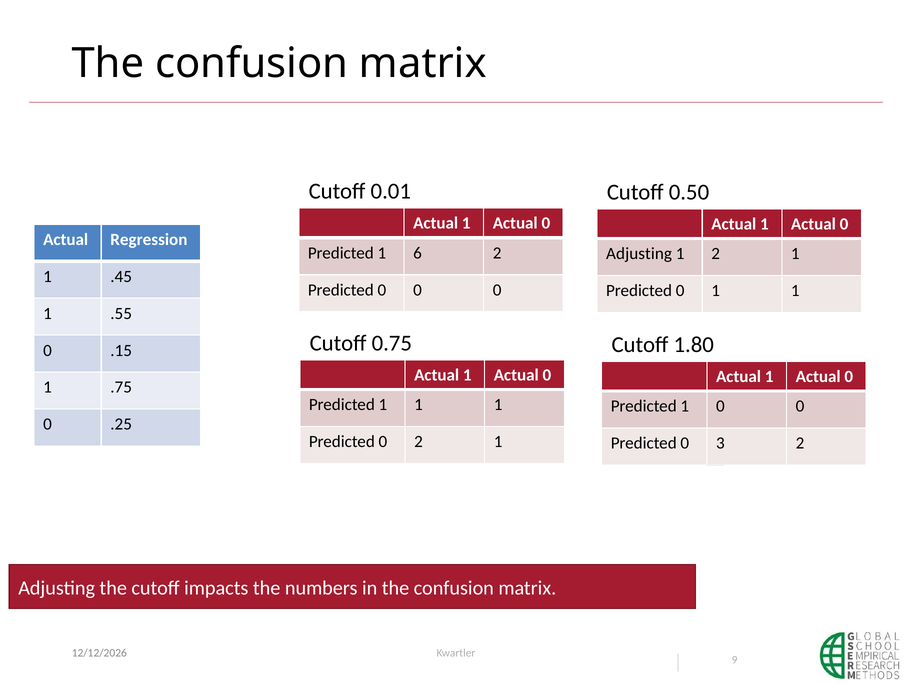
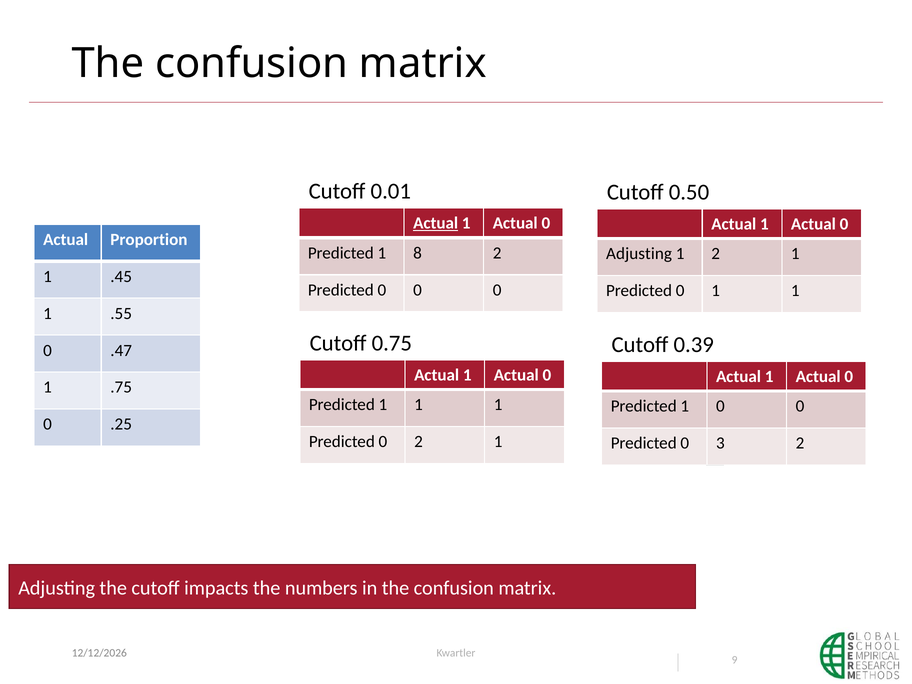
Actual underline: none -> present (436, 223)
Regression: Regression -> Proportion (149, 239)
6: 6 -> 8 (417, 253)
1.80: 1.80 -> 0.39 (694, 345)
.15: .15 -> .47 (121, 350)
